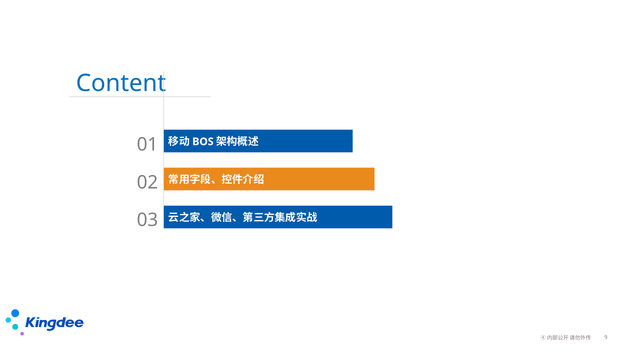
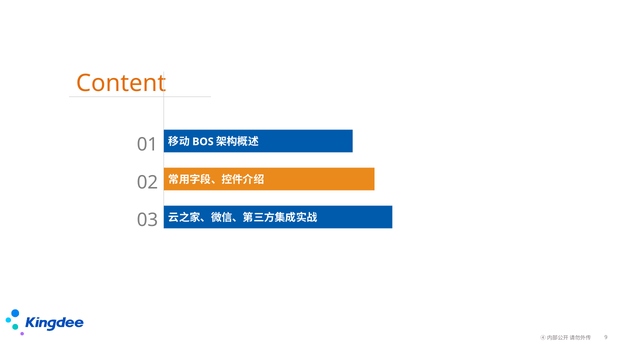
Content colour: blue -> orange (121, 83)
